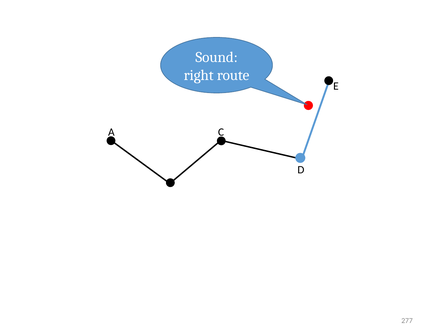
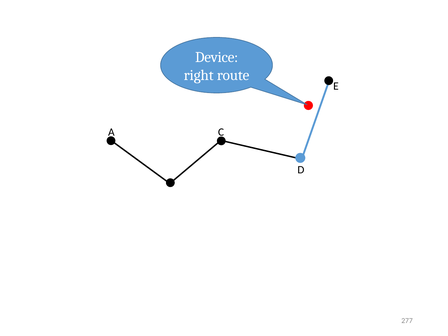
Sound: Sound -> Device (217, 57)
